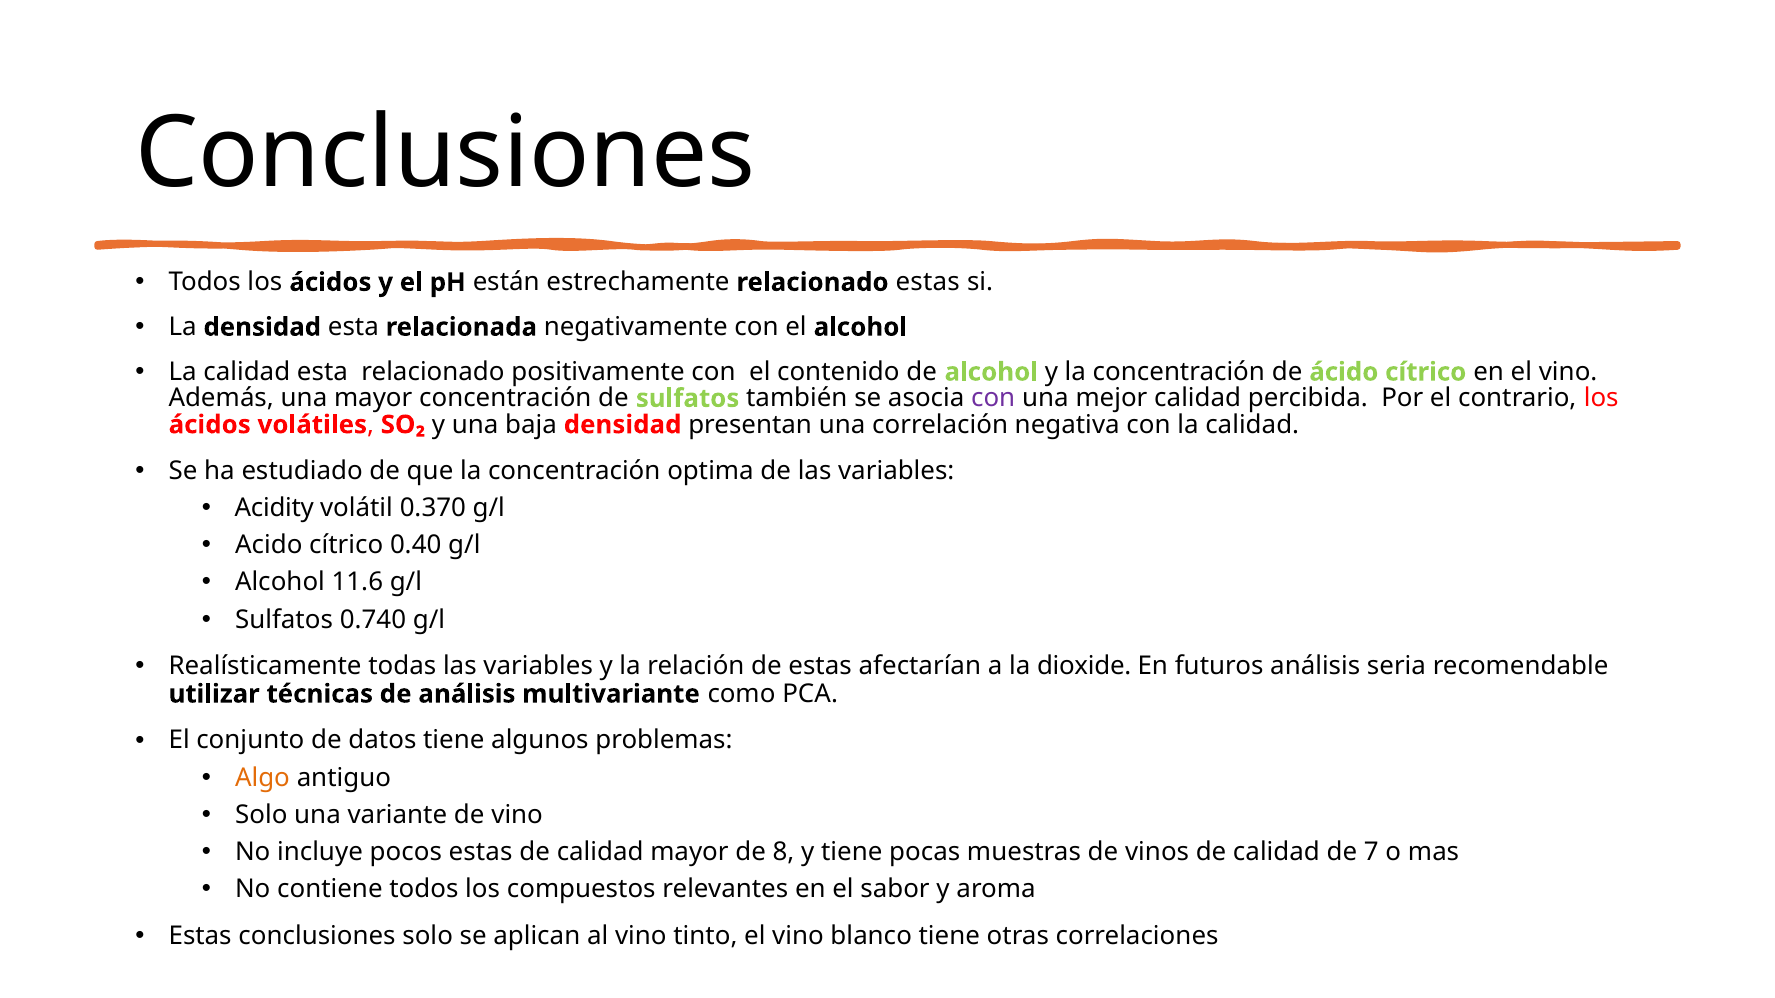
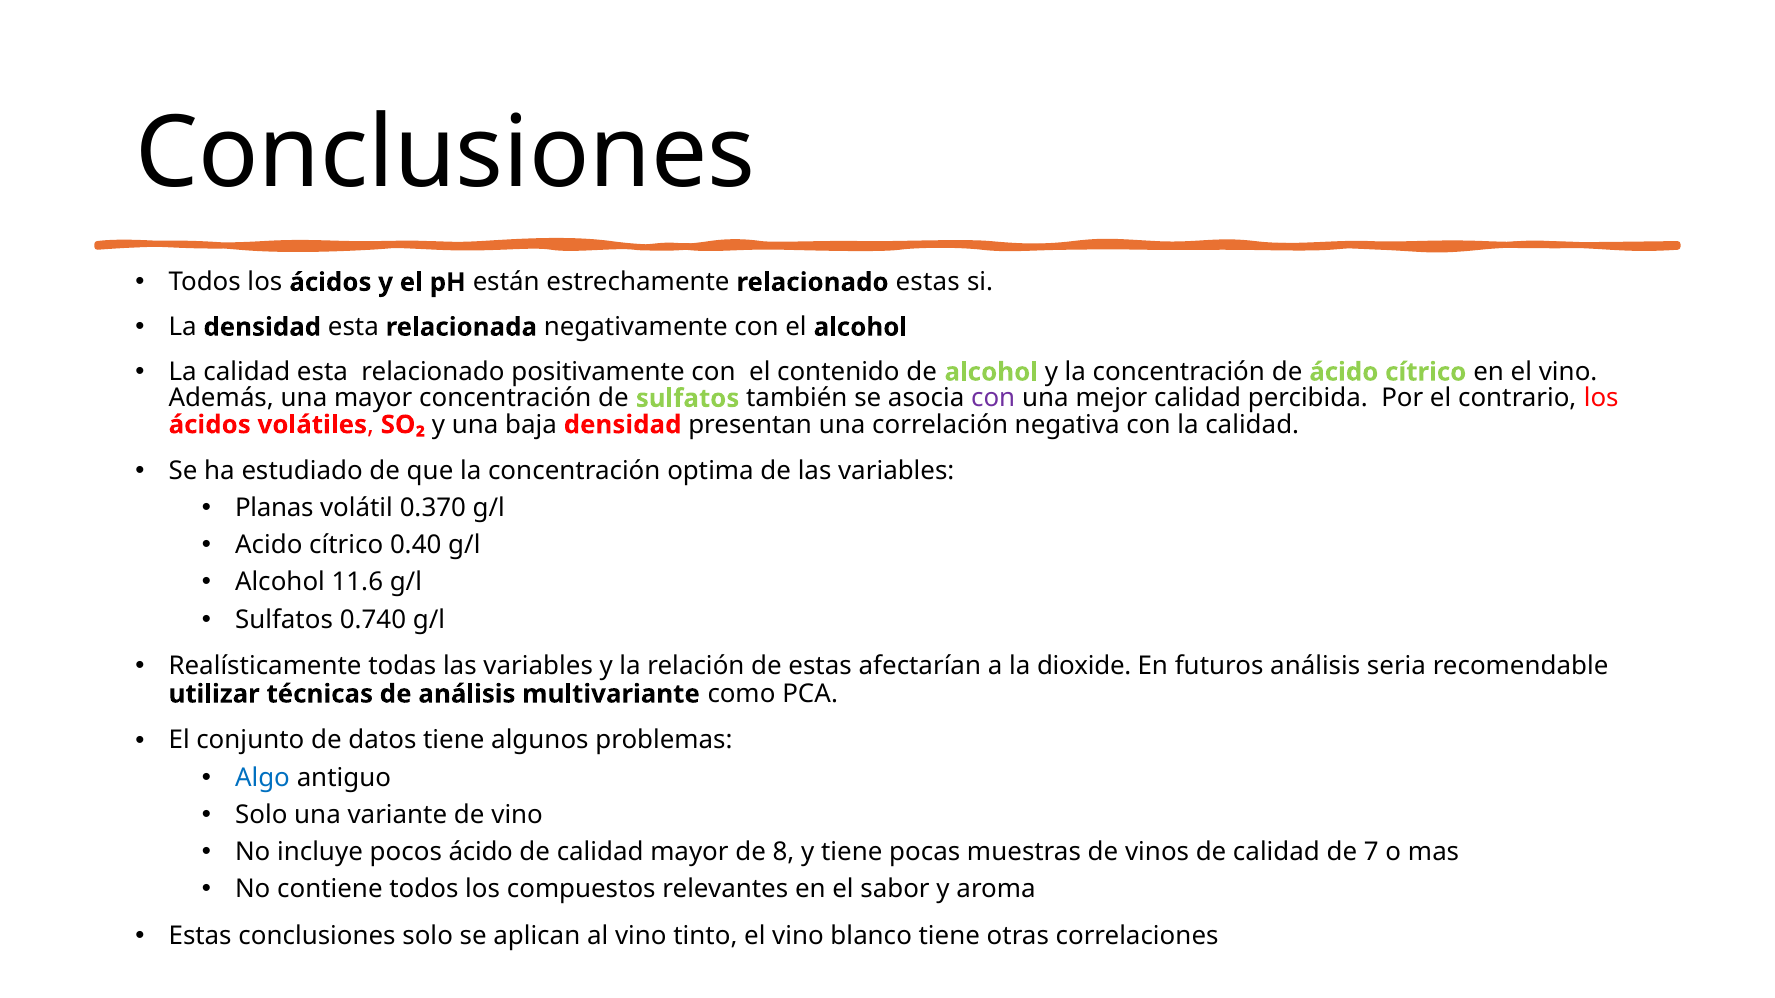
Acidity: Acidity -> Planas (274, 508)
Algo colour: orange -> blue (263, 778)
pocos estas: estas -> ácido (481, 852)
